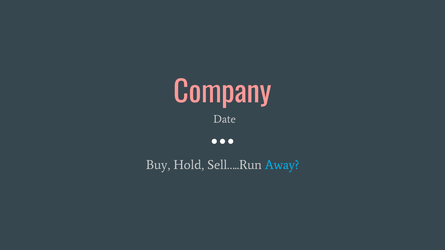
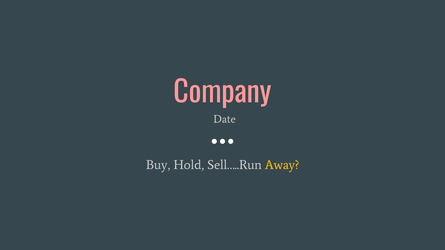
Away colour: light blue -> yellow (282, 165)
